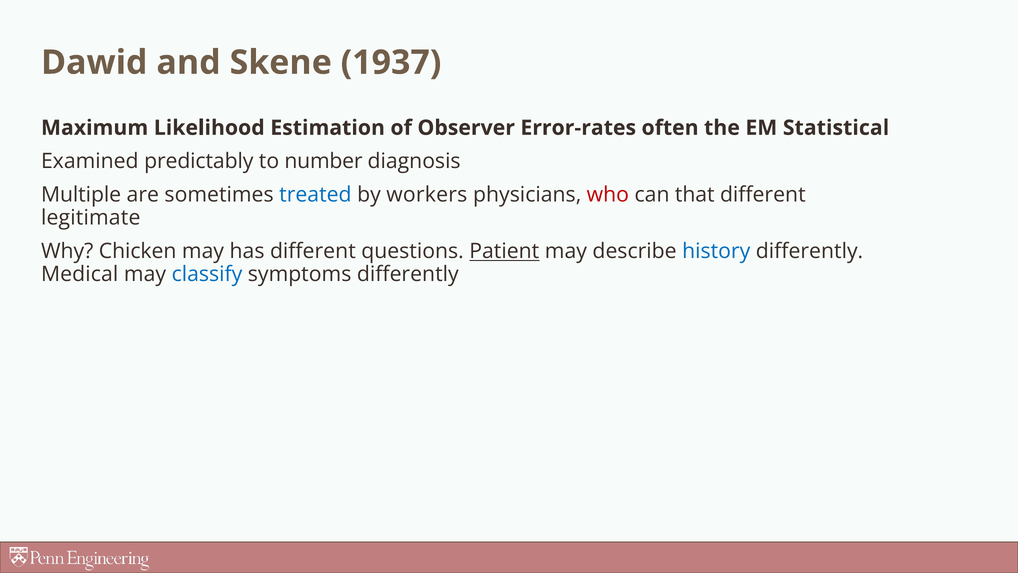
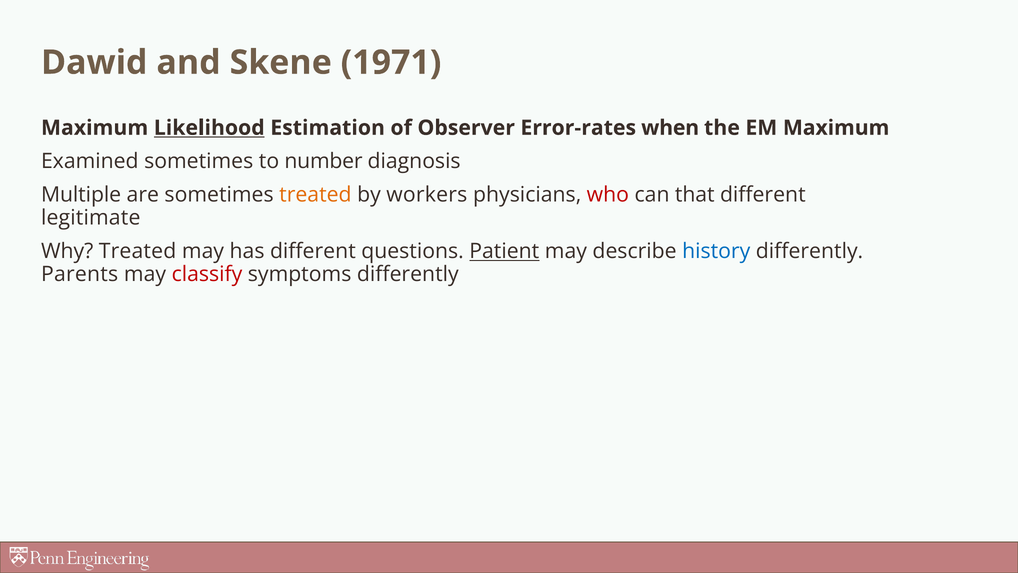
1937: 1937 -> 1971 (391, 63)
Likelihood underline: none -> present (209, 128)
often: often -> when (670, 128)
EM Statistical: Statistical -> Maximum (836, 128)
Examined predictably: predictably -> sometimes (199, 161)
treated colour: blue -> orange (315, 195)
Why Chicken: Chicken -> Treated (138, 251)
Medical: Medical -> Parents (80, 274)
classify colour: blue -> red (207, 274)
